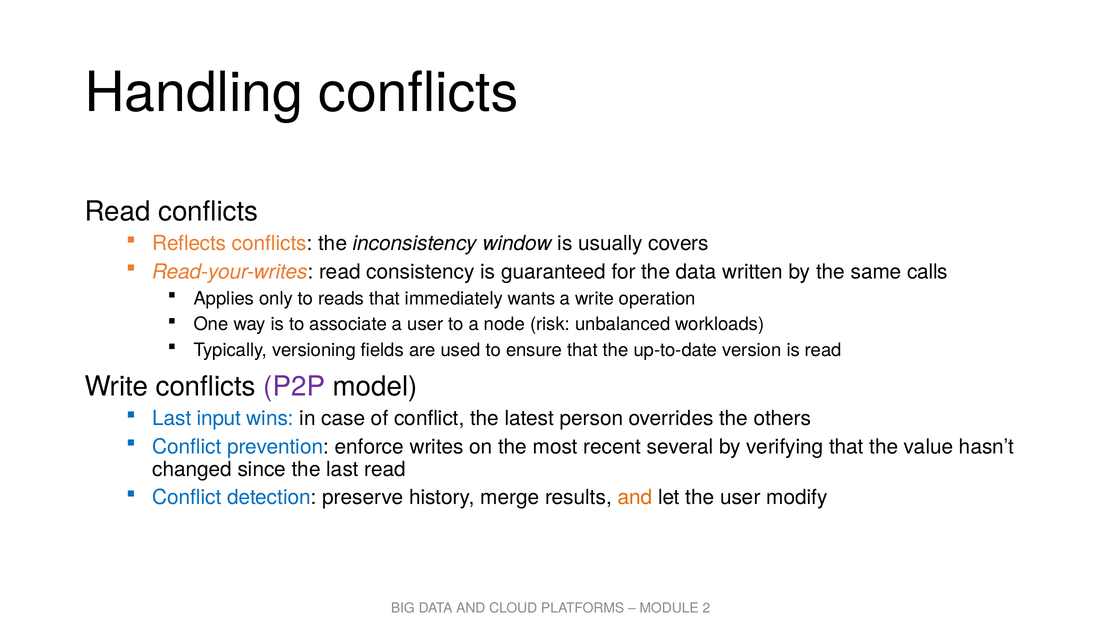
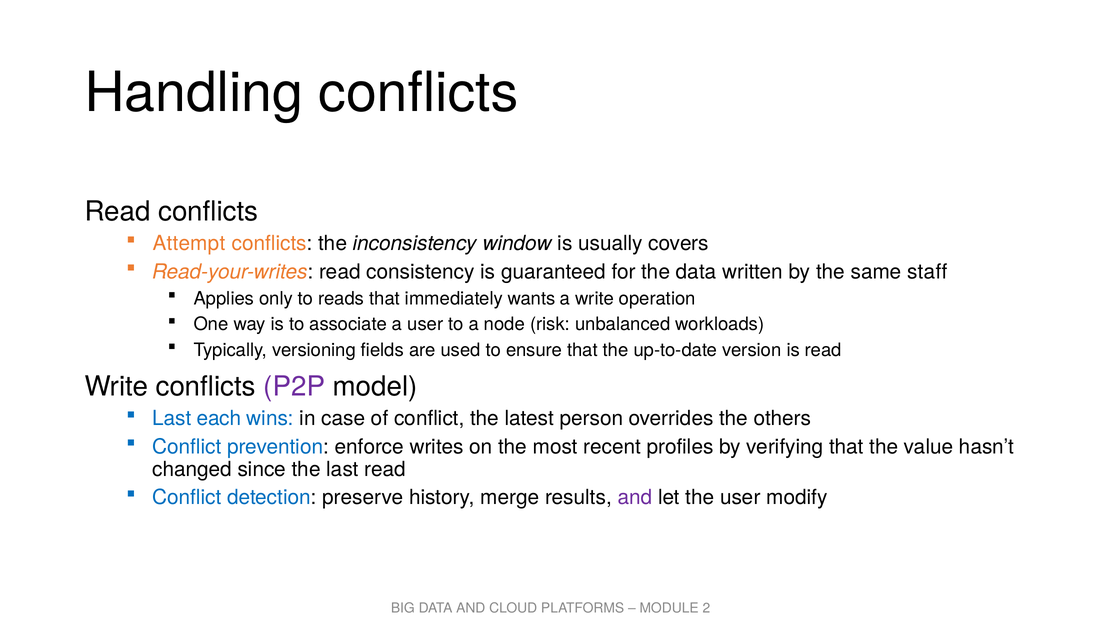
Reflects: Reflects -> Attempt (189, 243)
calls: calls -> staff (927, 272)
input: input -> each (219, 418)
several: several -> profiles (680, 447)
and colour: orange -> purple (635, 497)
